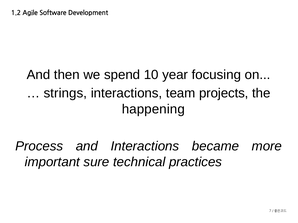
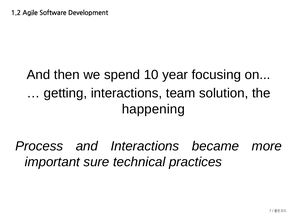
strings: strings -> getting (65, 93)
projects: projects -> solution (224, 93)
